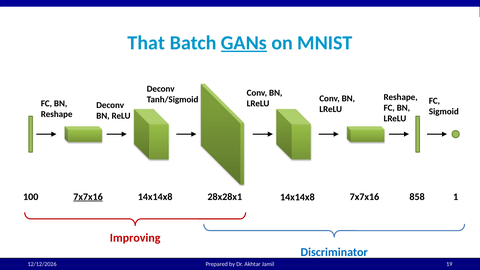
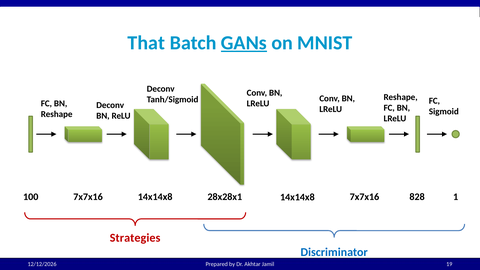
7x7x16 underline: present -> none (88, 197)
858: 858 -> 828 (417, 197)
Improving: Improving -> Strategies (135, 238)
